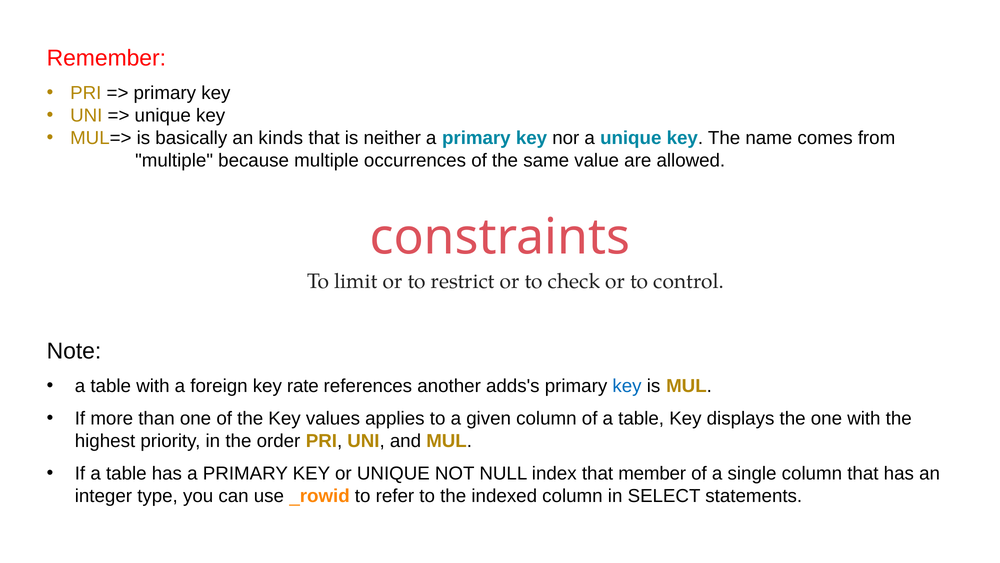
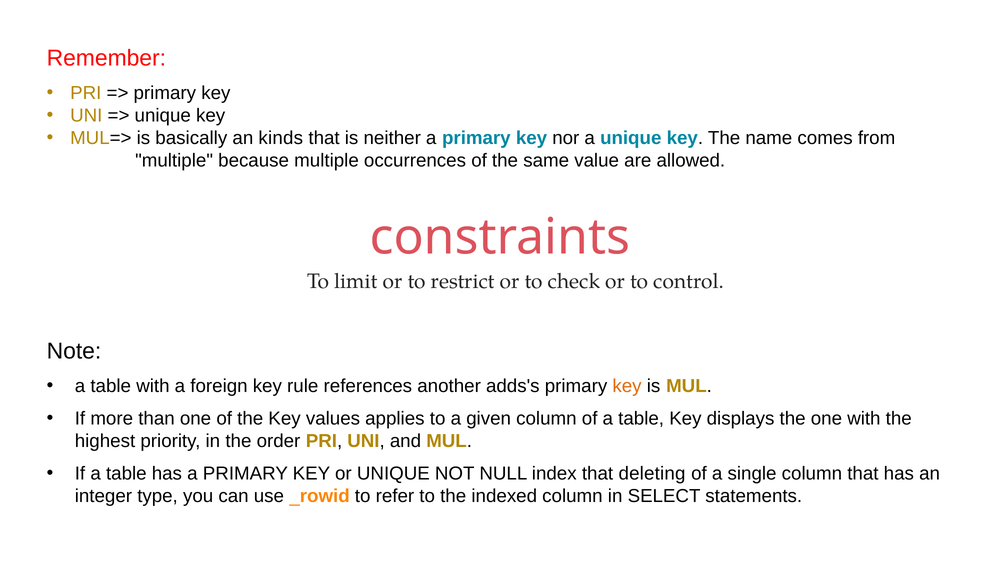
rate: rate -> rule (303, 386)
key colour: blue -> orange (627, 386)
member: member -> deleting (652, 473)
